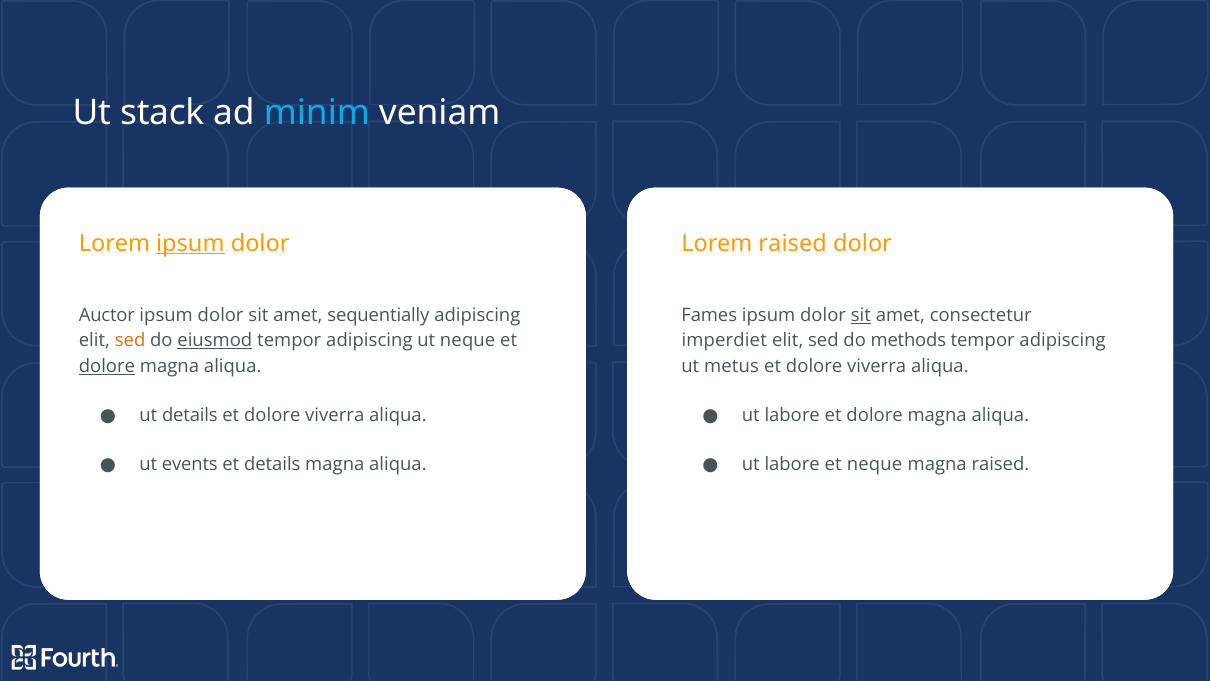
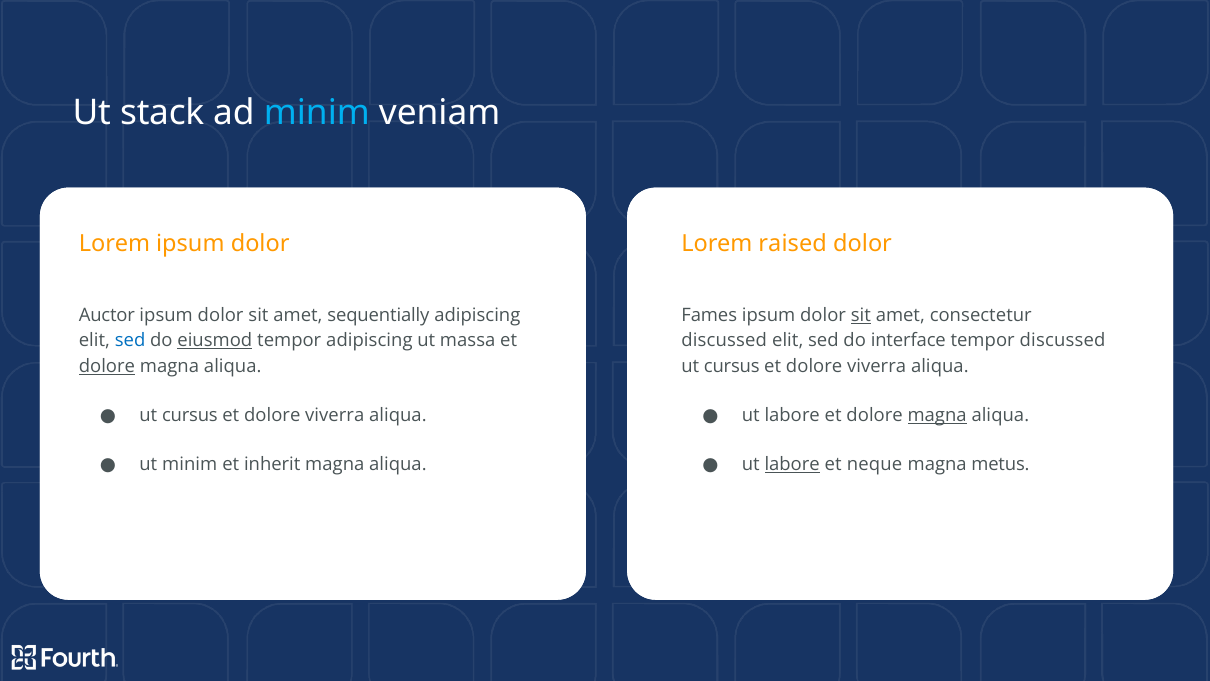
ipsum underline: present -> none (190, 243)
sed colour: orange -> blue (130, 341)
ut neque: neque -> massa (468, 341)
imperdiet: imperdiet -> discussed (724, 341)
methods: methods -> interface (908, 341)
adipiscing: adipiscing -> discussed (1063, 341)
metus: metus -> cursus (732, 366)
details: details -> cursus (190, 415)
magna underline: none -> present (937, 415)
ut events: events -> minim (190, 464)
et details: details -> inherit (272, 464)
labore underline: none -> present (792, 464)
magna raised: raised -> metus (1000, 464)
